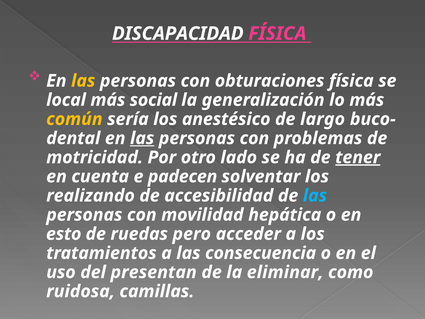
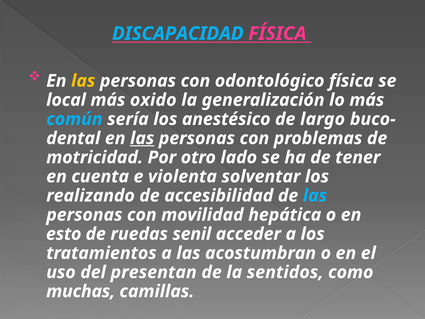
DISCAPACIDAD colour: white -> light blue (178, 34)
obturaciones: obturaciones -> odontológico (270, 81)
social: social -> oxido (153, 100)
común colour: yellow -> light blue (74, 119)
tener underline: present -> none (358, 157)
padecen: padecen -> violenta (182, 176)
pero: pero -> senil (192, 234)
consecuencia: consecuencia -> acostumbran (261, 253)
eliminar: eliminar -> sentidos (285, 272)
ruidosa: ruidosa -> muchas (81, 291)
